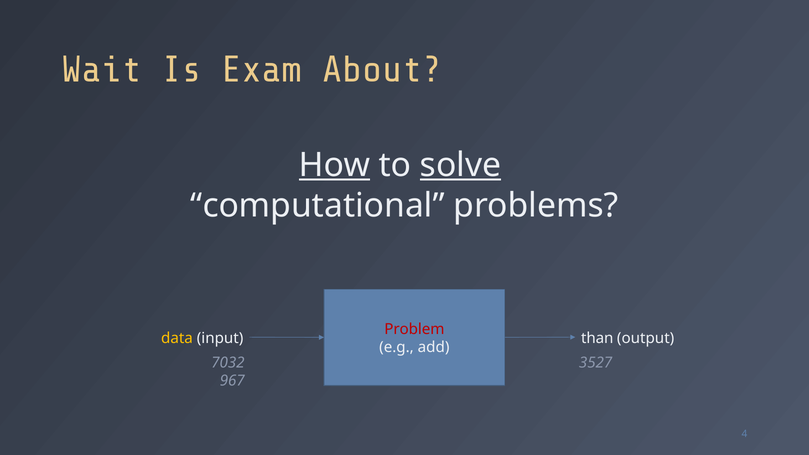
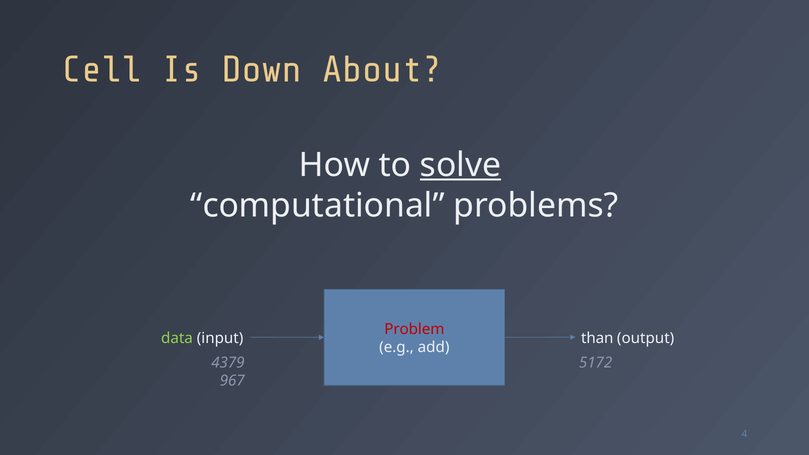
Wait: Wait -> Cell (102, 70)
Exam: Exam -> Down (262, 70)
How underline: present -> none (335, 165)
data colour: yellow -> light green (177, 338)
7032: 7032 -> 4379 (228, 363)
3527: 3527 -> 5172 (596, 363)
